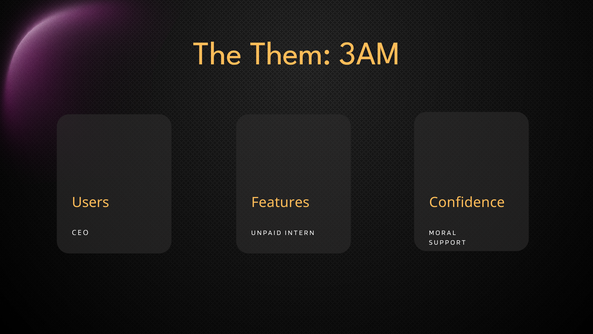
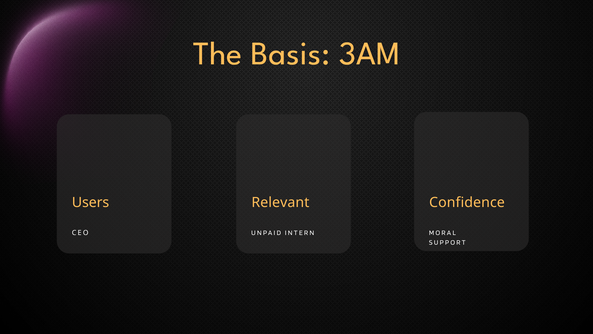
Them: Them -> Basis (290, 53)
Features: Features -> Relevant (280, 202)
